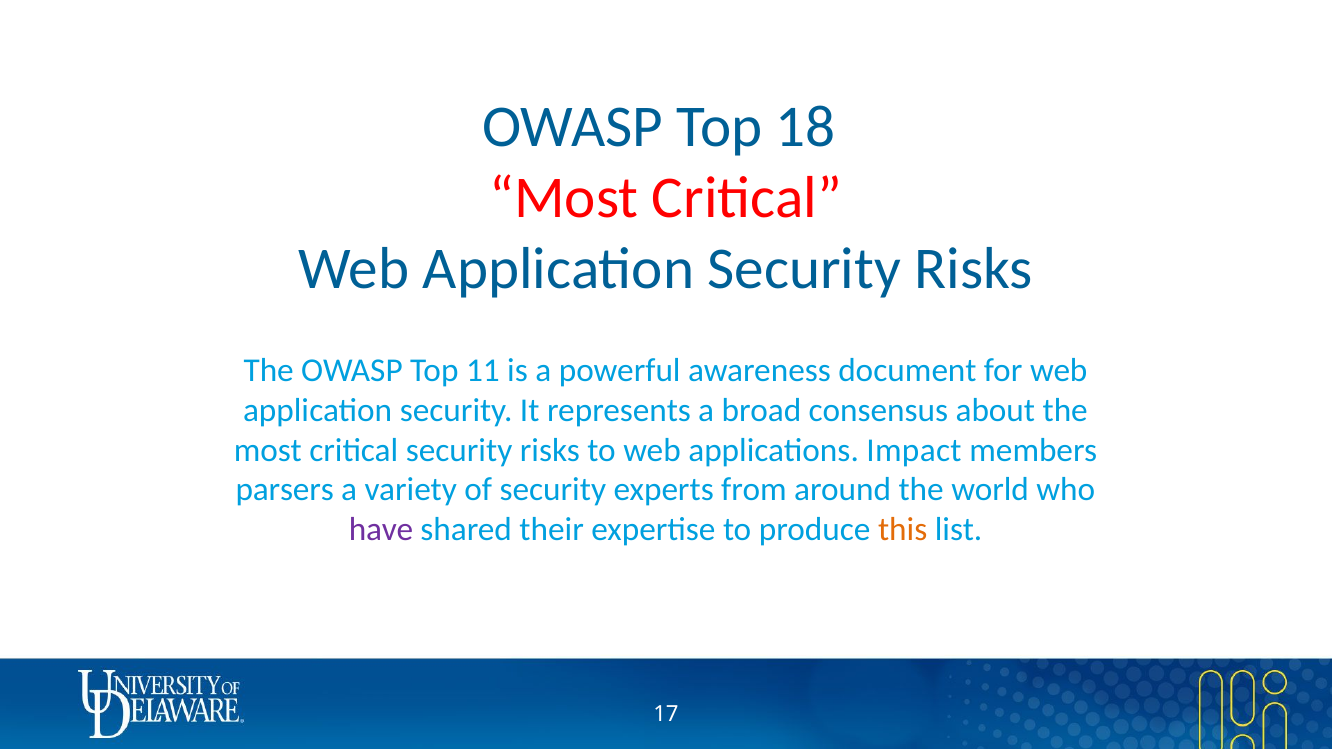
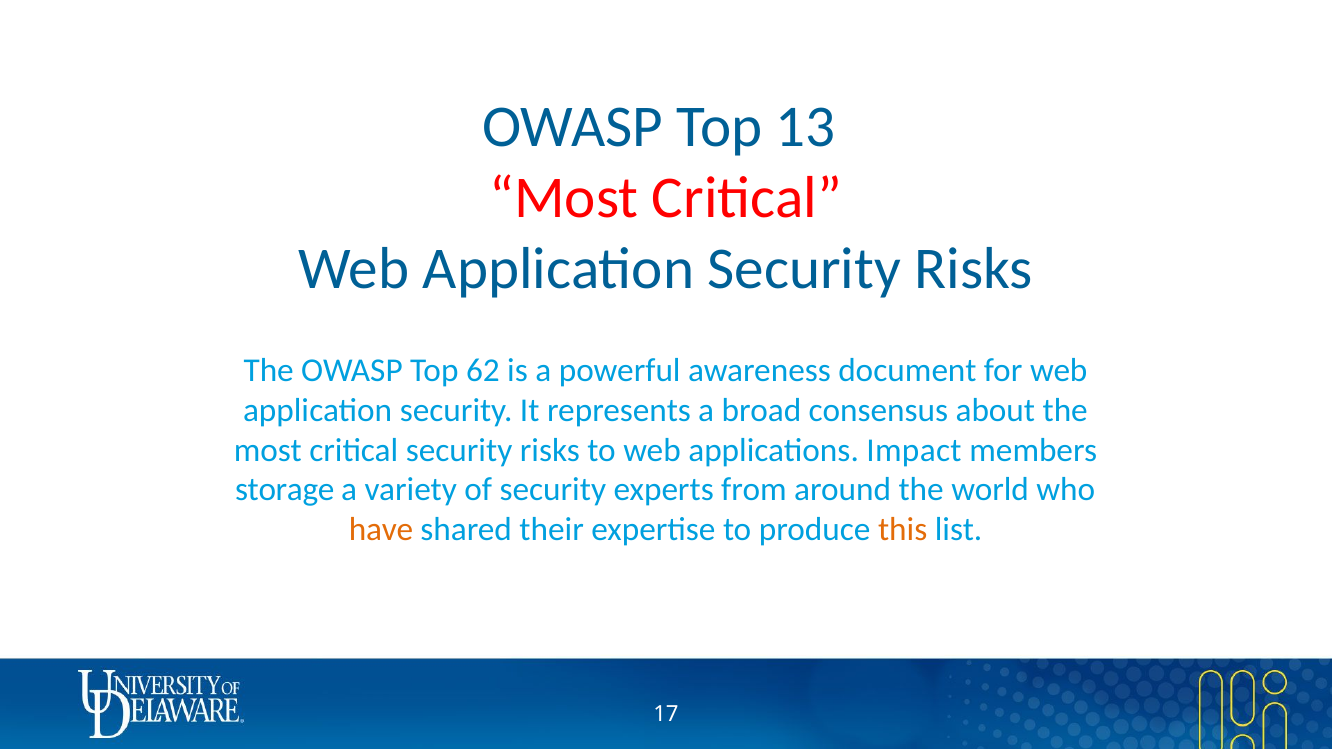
18: 18 -> 13 (806, 127)
11: 11 -> 62 (483, 370)
parsers: parsers -> storage (285, 490)
have colour: purple -> orange (381, 530)
